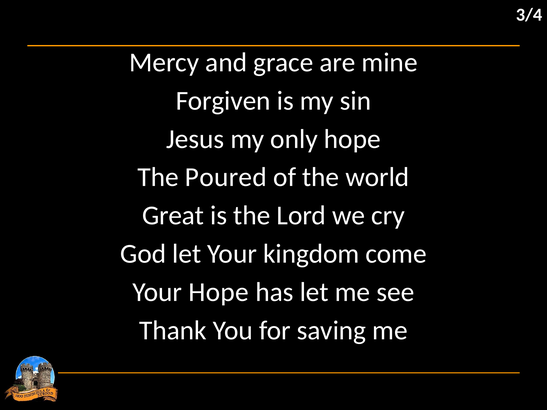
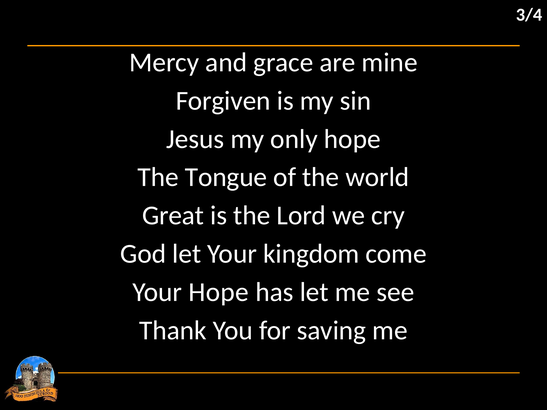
Poured: Poured -> Tongue (226, 177)
